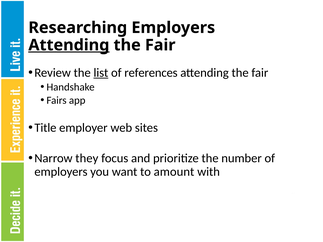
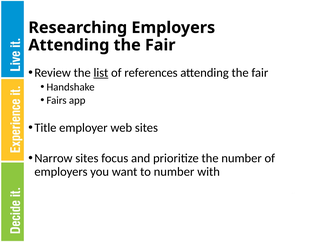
Attending underline: present -> none (69, 45)
Narrow they: they -> sites (87, 158)
to amount: amount -> number (174, 172)
